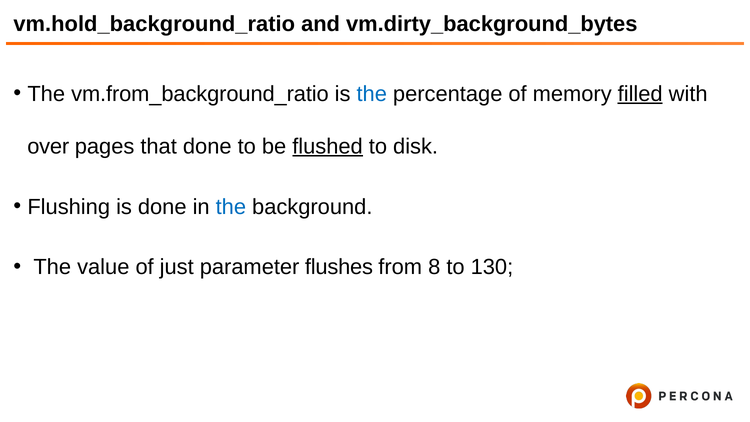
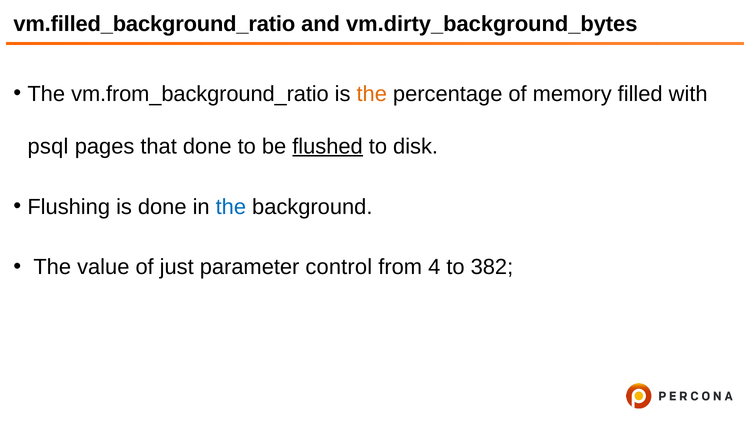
vm.hold_background_ratio: vm.hold_background_ratio -> vm.filled_background_ratio (154, 24)
the colour: blue -> orange (372, 94)
filled underline: present -> none (640, 94)
over: over -> psql (48, 146)
flushes: flushes -> control (339, 267)
8: 8 -> 4 (434, 267)
130: 130 -> 382 (492, 267)
